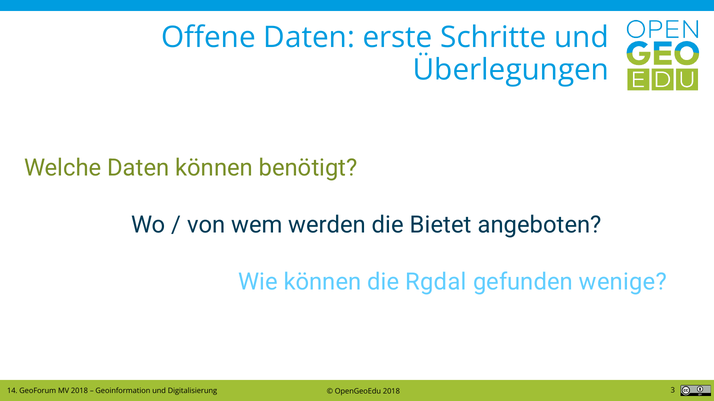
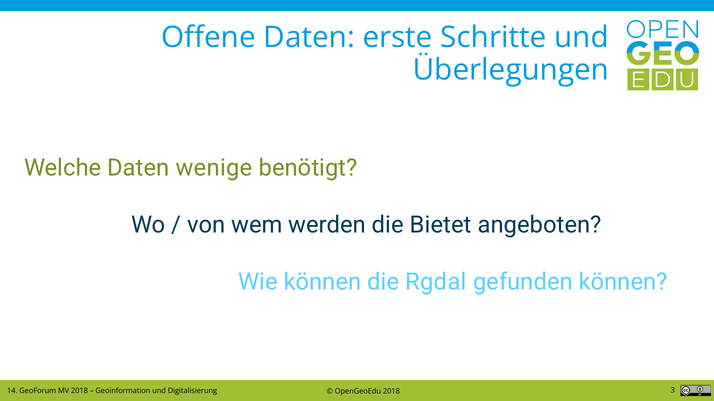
Daten können: können -> wenige (214, 168)
gefunden wenige: wenige -> können (623, 282)
